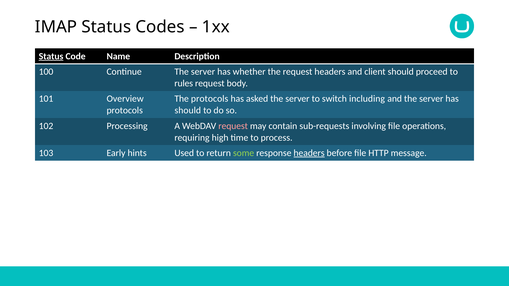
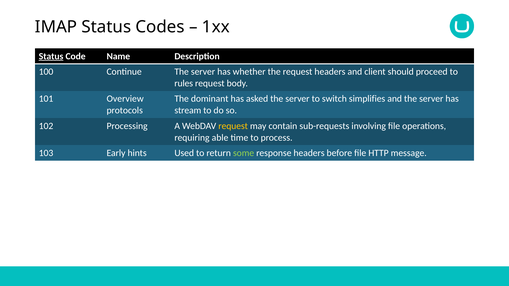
The protocols: protocols -> dominant (210, 99)
including: including -> simplifies (367, 99)
should: should -> stream (188, 111)
request colour: pink -> yellow (233, 126)
high: high -> able (220, 138)
headers underline: present -> none (309, 153)
